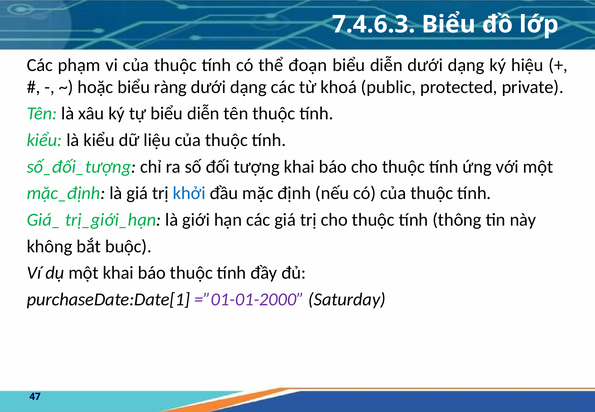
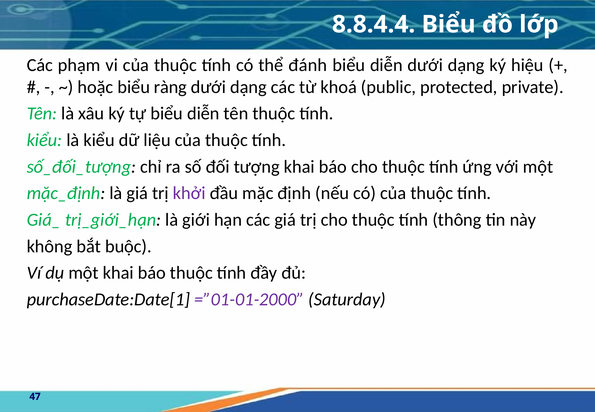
7.4.6.3: 7.4.6.3 -> 8.8.4.4 (374, 24)
đoạn: đoạn -> đánh (308, 65)
khởi colour: blue -> purple (189, 193)
